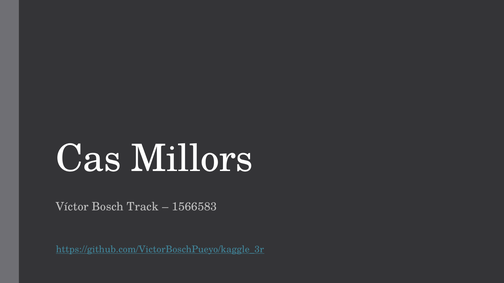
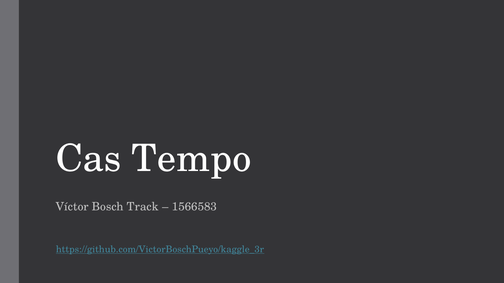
Millors: Millors -> Tempo (191, 159)
